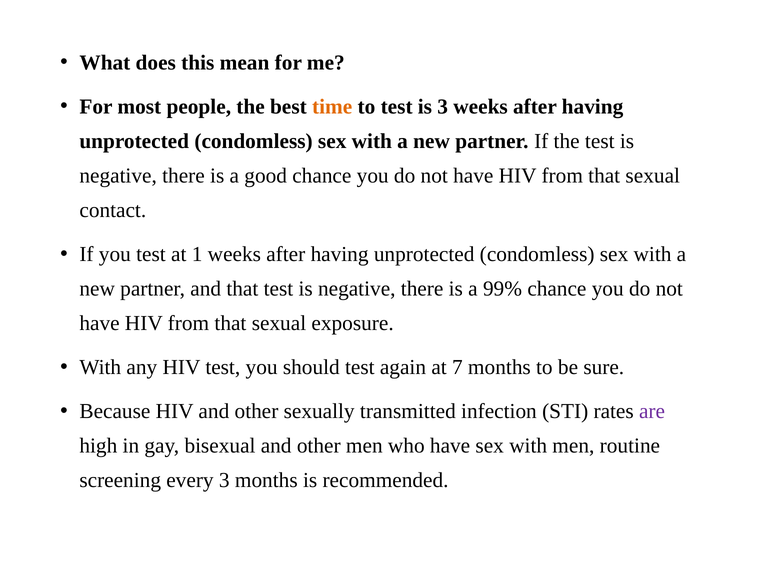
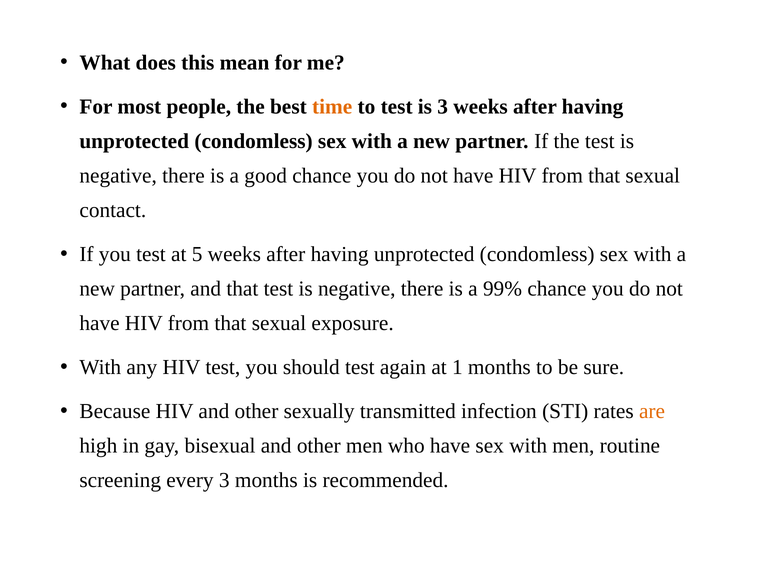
1: 1 -> 5 (197, 254)
7: 7 -> 1 (457, 367)
are colour: purple -> orange (652, 411)
